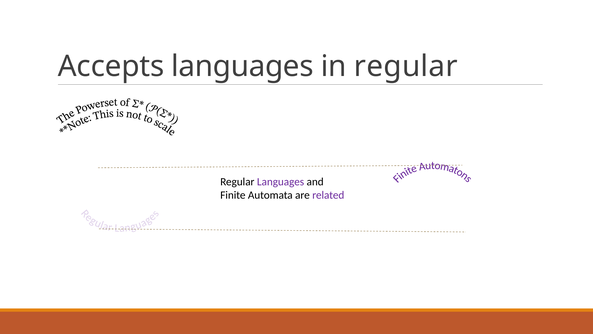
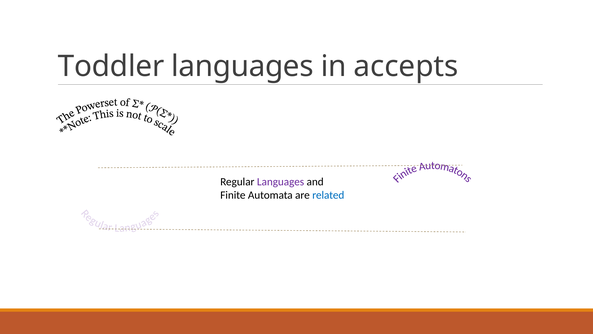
Accepts: Accepts -> Toddler (111, 66)
in regular: regular -> accepts (406, 66)
related colour: purple -> blue (328, 195)
